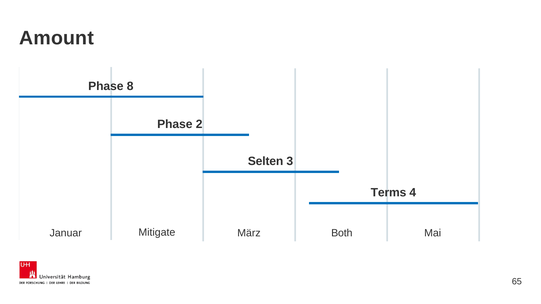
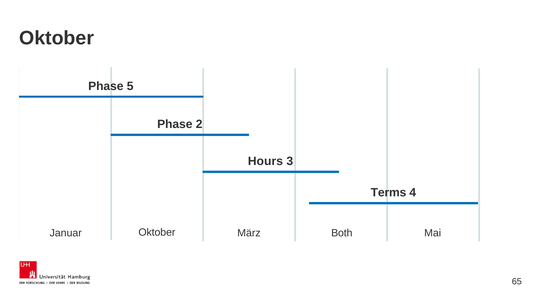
Amount: Amount -> Oktober (57, 38)
8: 8 -> 5 (130, 86)
Selten: Selten -> Hours (265, 162)
Januar Mitigate: Mitigate -> Oktober (157, 233)
